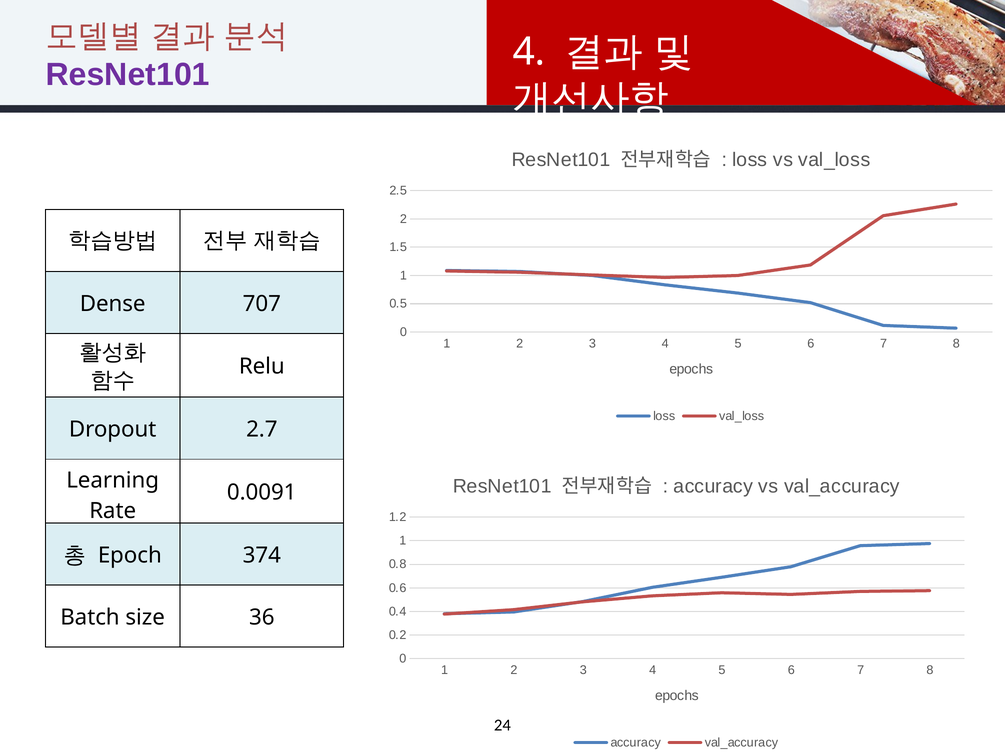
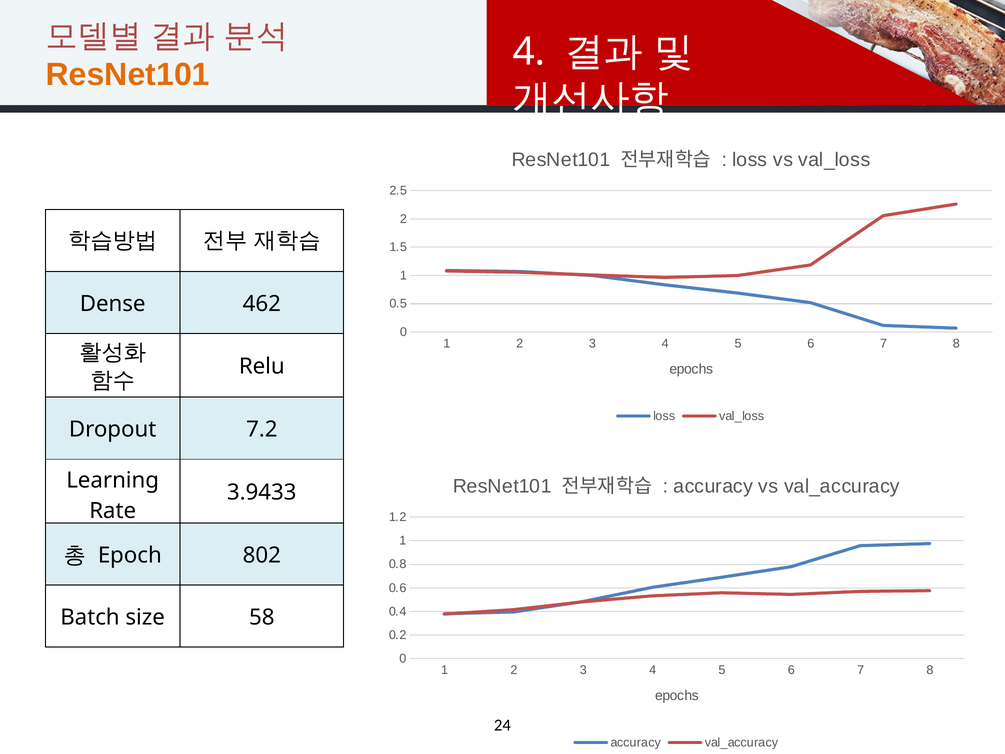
ResNet101 colour: purple -> orange (128, 75)
707: 707 -> 462 (262, 304)
2.7: 2.7 -> 7.2 (262, 429)
0.0091: 0.0091 -> 3.9433 (262, 492)
374: 374 -> 802 (262, 555)
36: 36 -> 58 (262, 617)
